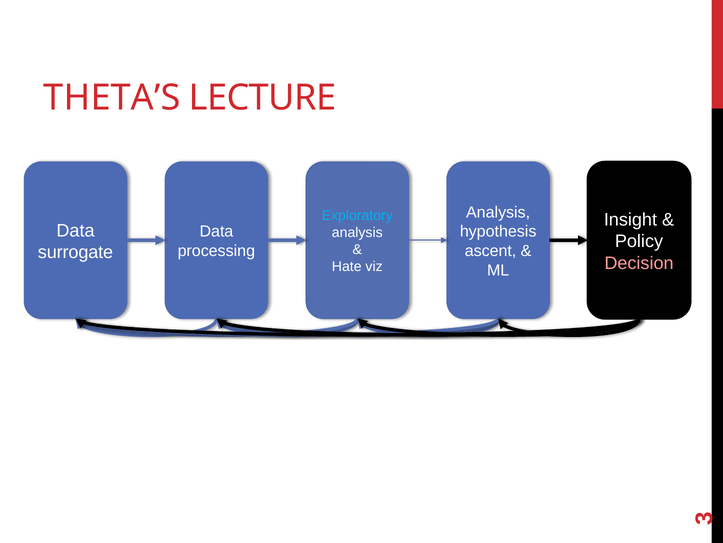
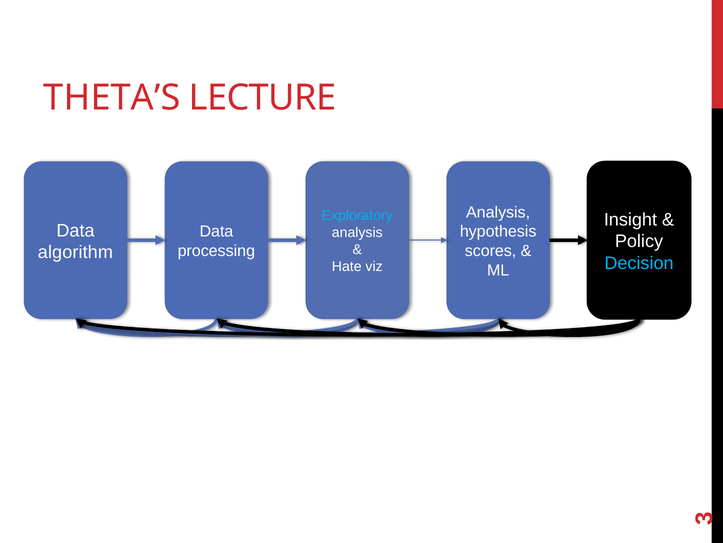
ascent: ascent -> scores (491, 251)
surrogate: surrogate -> algorithm (75, 252)
Decision colour: pink -> light blue (639, 263)
